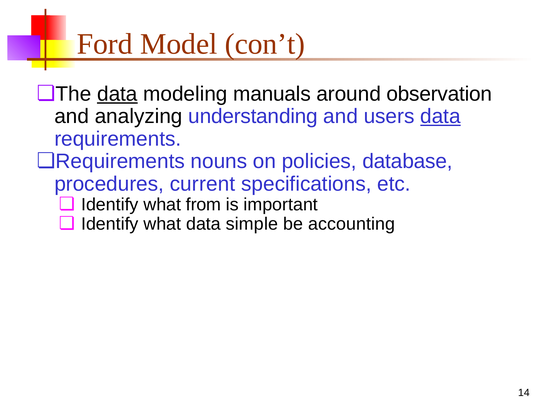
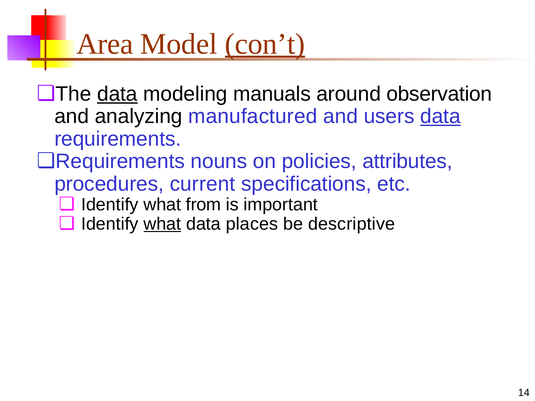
Ford: Ford -> Area (105, 44)
con’t underline: none -> present (265, 44)
understanding: understanding -> manufactured (253, 117)
database: database -> attributes (408, 161)
what underline: none -> present (162, 224)
simple: simple -> places (252, 224)
accounting: accounting -> descriptive (352, 224)
